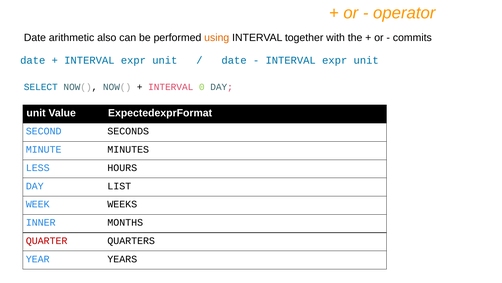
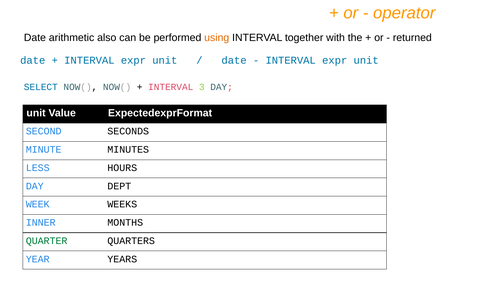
commits: commits -> returned (412, 38)
0: 0 -> 3 (202, 87)
LIST: LIST -> DEPT (119, 186)
QUARTER colour: red -> green (47, 240)
